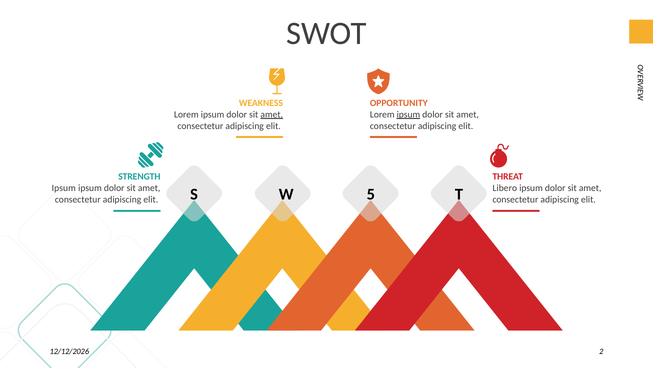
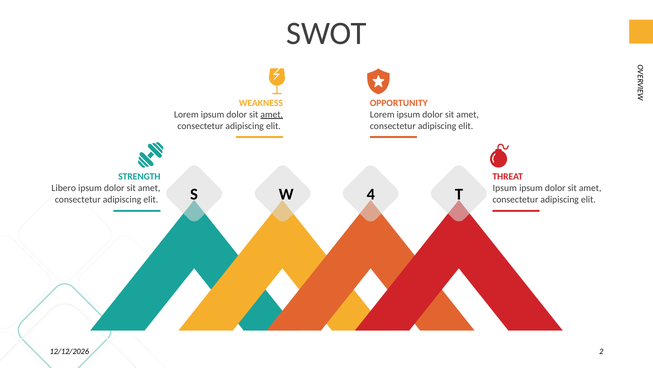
ipsum underline: present -> none (408, 114)
Ipsum: Ipsum -> Libero (64, 188)
Libero: Libero -> Ipsum (505, 188)
5: 5 -> 4 (371, 194)
